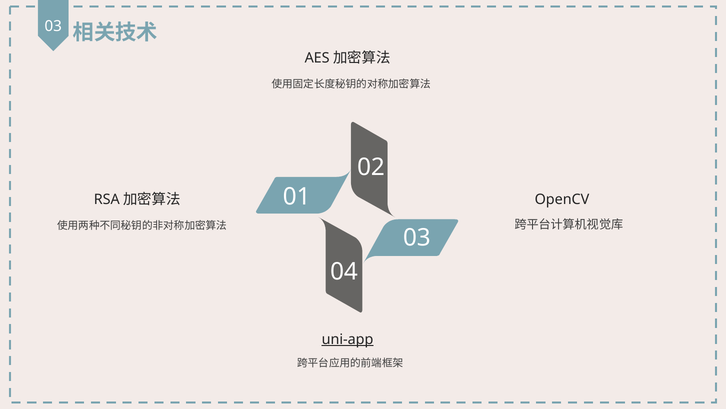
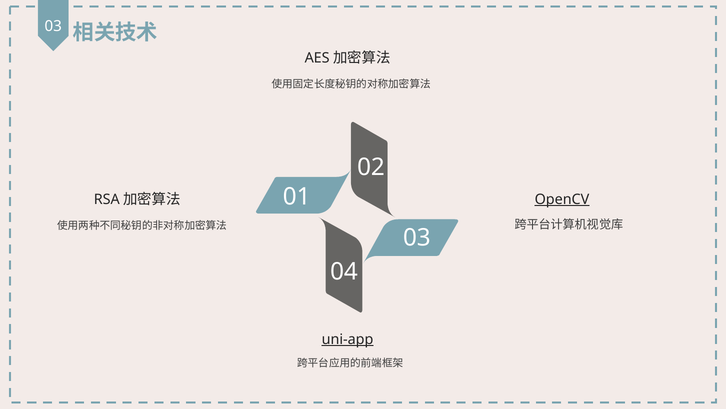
OpenCV underline: none -> present (562, 199)
